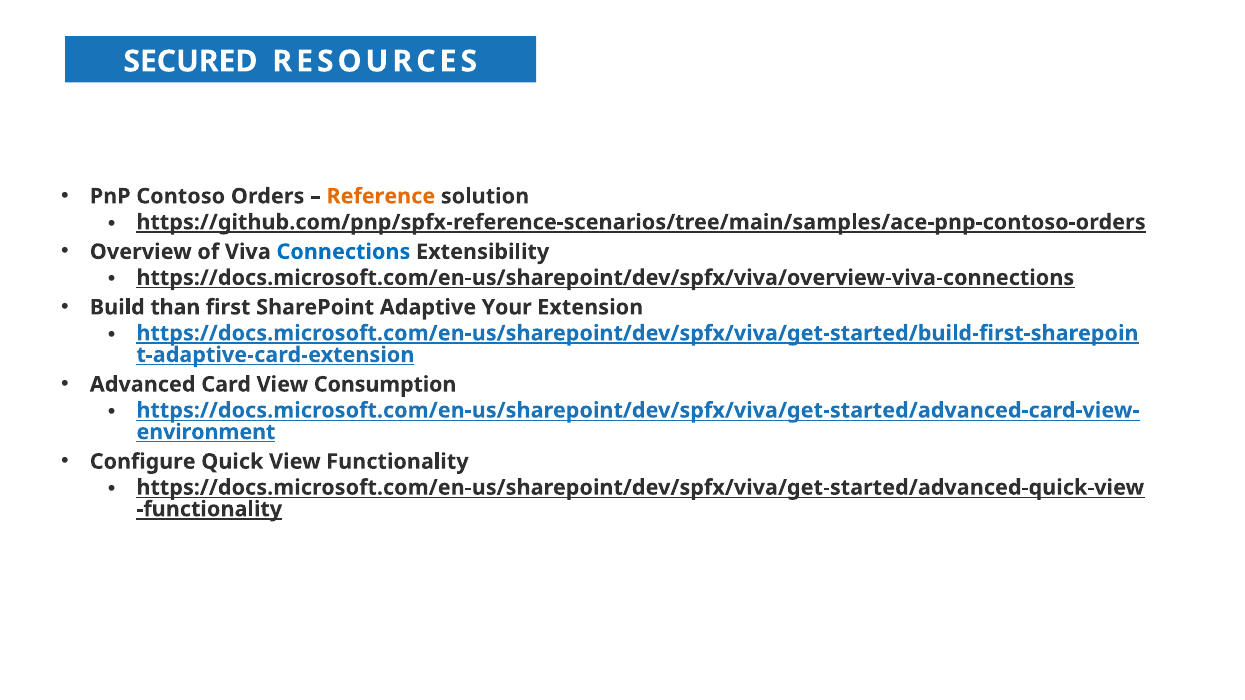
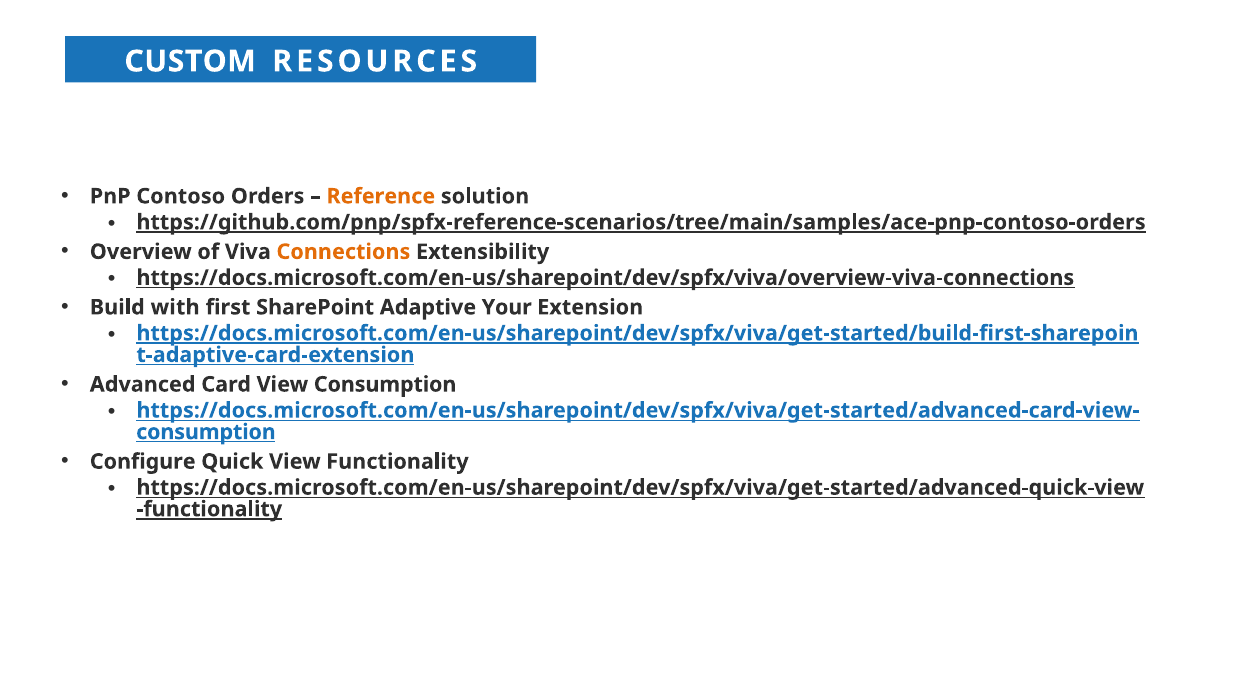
SECURED: SECURED -> CUSTOM (190, 61)
Connections colour: blue -> orange (343, 252)
than: than -> with (175, 307)
environment: environment -> consumption (206, 432)
